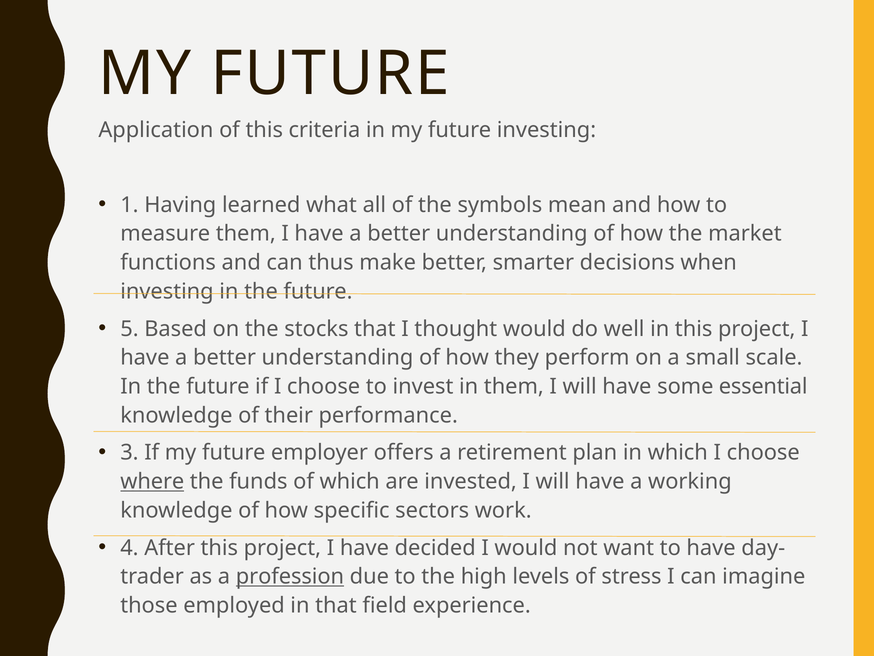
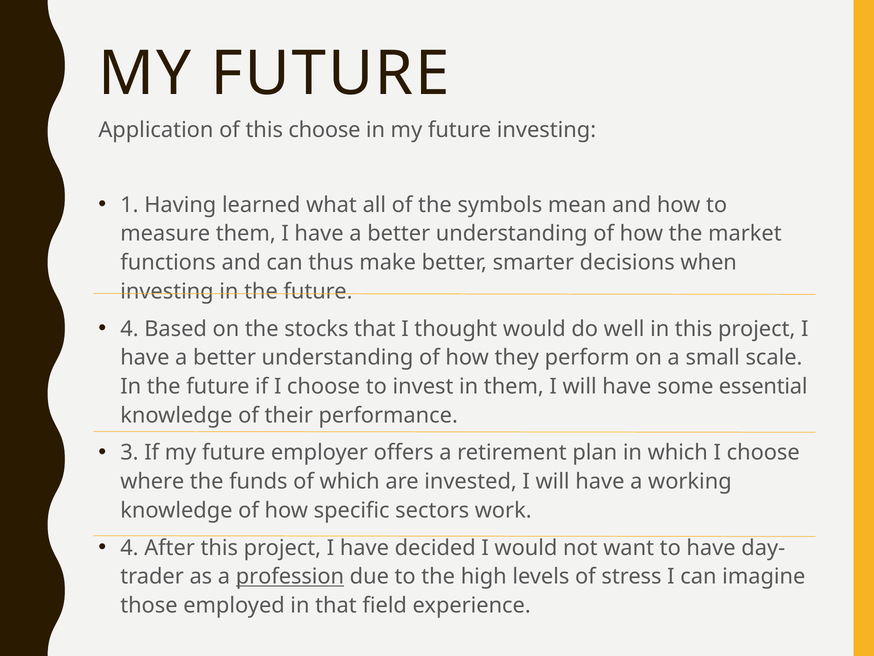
this criteria: criteria -> choose (324, 130)
5: 5 -> 4 (129, 329)
where underline: present -> none (152, 481)
